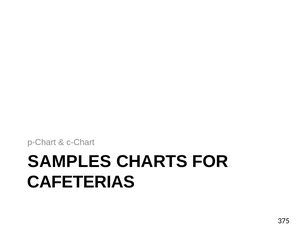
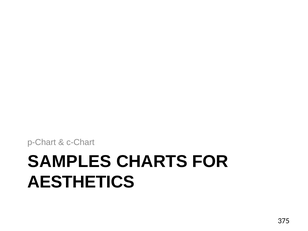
CAFETERIAS: CAFETERIAS -> AESTHETICS (81, 182)
